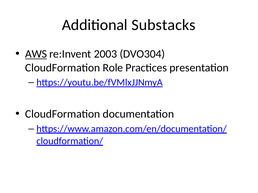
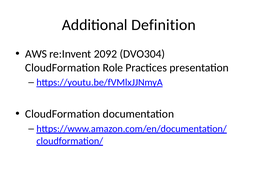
Substacks: Substacks -> Definition (164, 25)
AWS underline: present -> none (36, 54)
2003: 2003 -> 2092 (105, 54)
